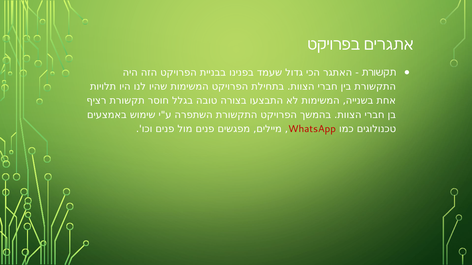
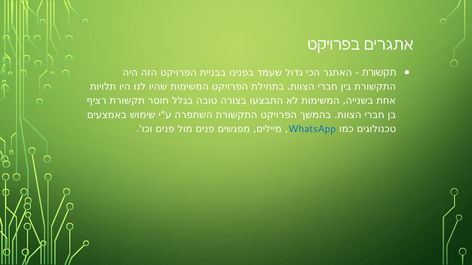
WhatsApp colour: red -> blue (312, 129)
